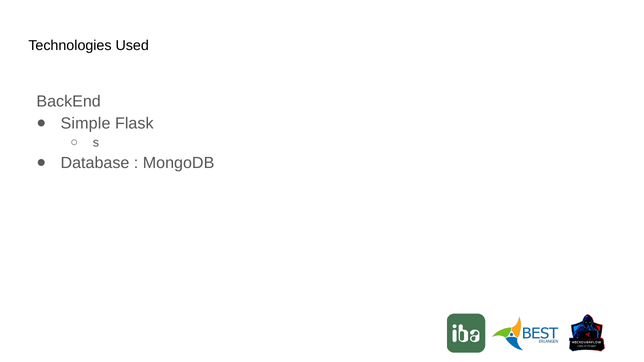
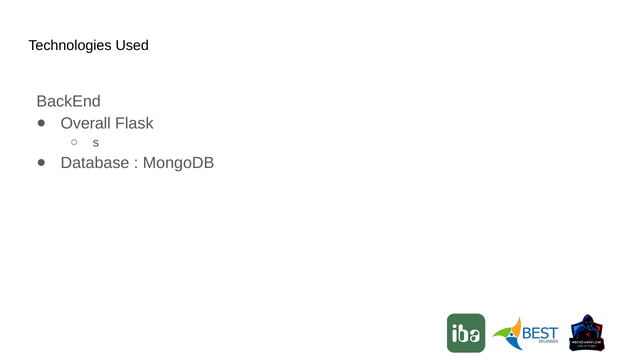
Simple: Simple -> Overall (86, 123)
